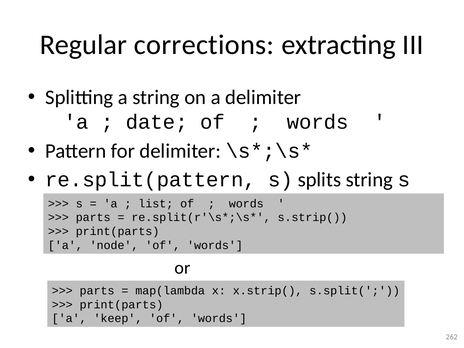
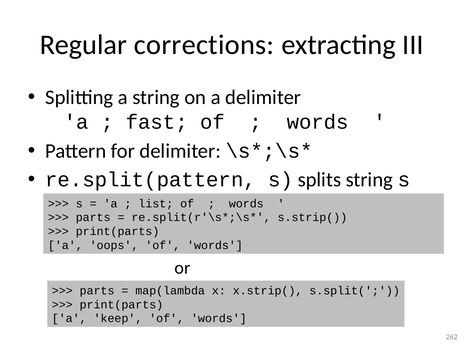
date: date -> fast (157, 122)
node: node -> oops (114, 245)
